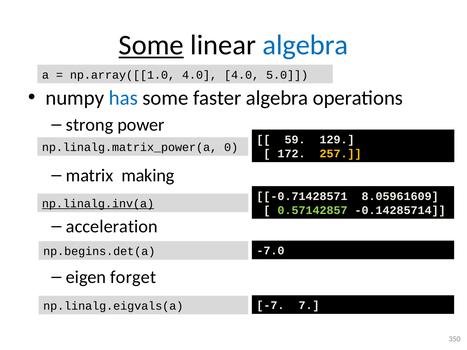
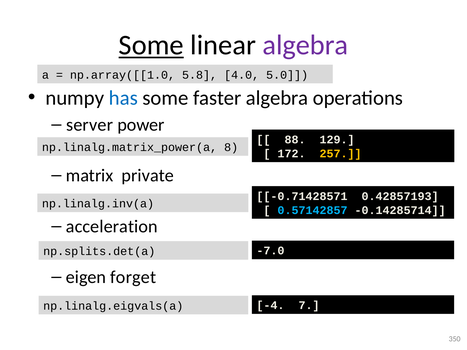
algebra colour: blue -> purple (305, 45)
np.array([[1.0 4.0: 4.0 -> 5.8 (200, 75)
strong: strong -> server (90, 125)
59: 59 -> 88 (295, 140)
0: 0 -> 8 (231, 147)
making: making -> private (148, 176)
8.05961609: 8.05961609 -> 0.42857193 (400, 196)
np.linalg.inv(a underline: present -> none (98, 204)
0.57142857 colour: light green -> light blue (313, 210)
np.begins.det(a: np.begins.det(a -> np.splits.det(a (99, 251)
-7: -7 -> -4 (270, 306)
